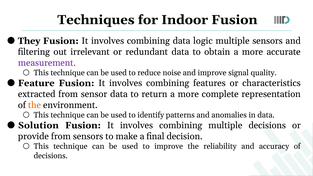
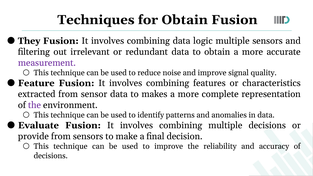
for Indoor: Indoor -> Obtain (185, 20)
return: return -> makes (154, 94)
the colour: orange -> purple (34, 105)
Solution: Solution -> Evaluate (38, 125)
